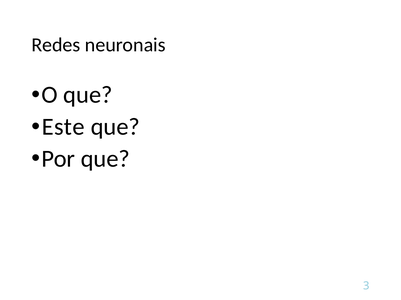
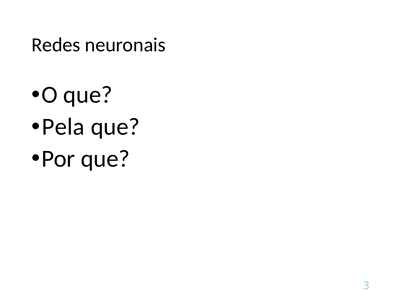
Este: Este -> Pela (63, 127)
